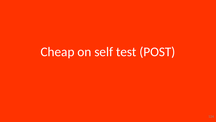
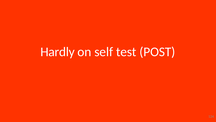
Cheap: Cheap -> Hardly (58, 52)
